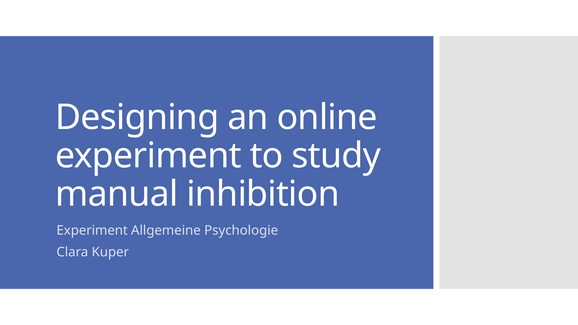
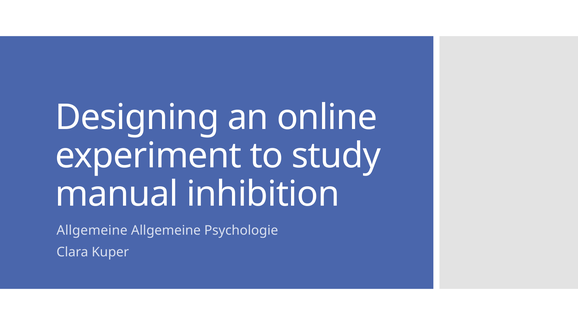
Experiment: Experiment -> Allgemeine (92, 231)
